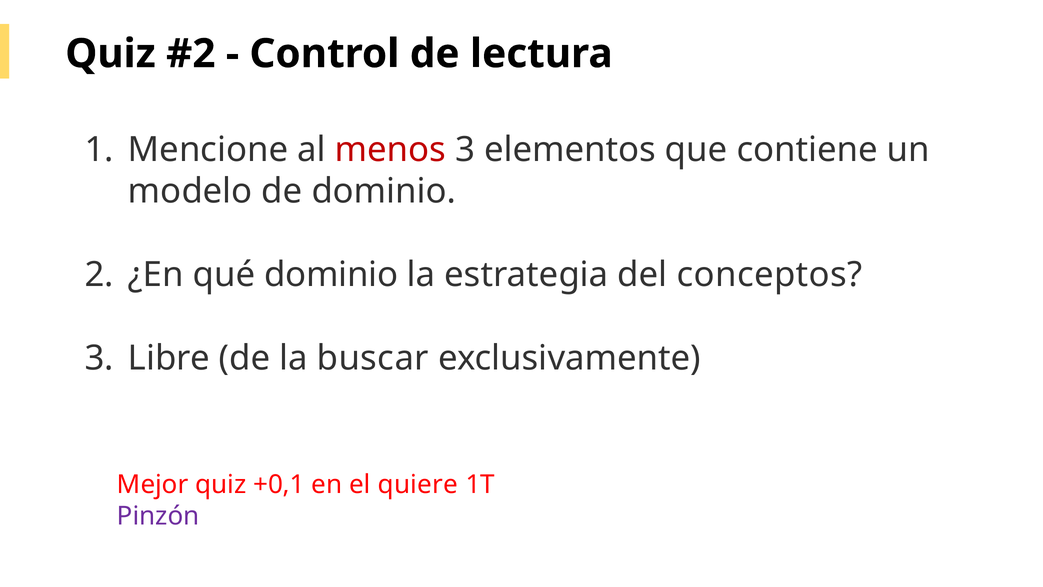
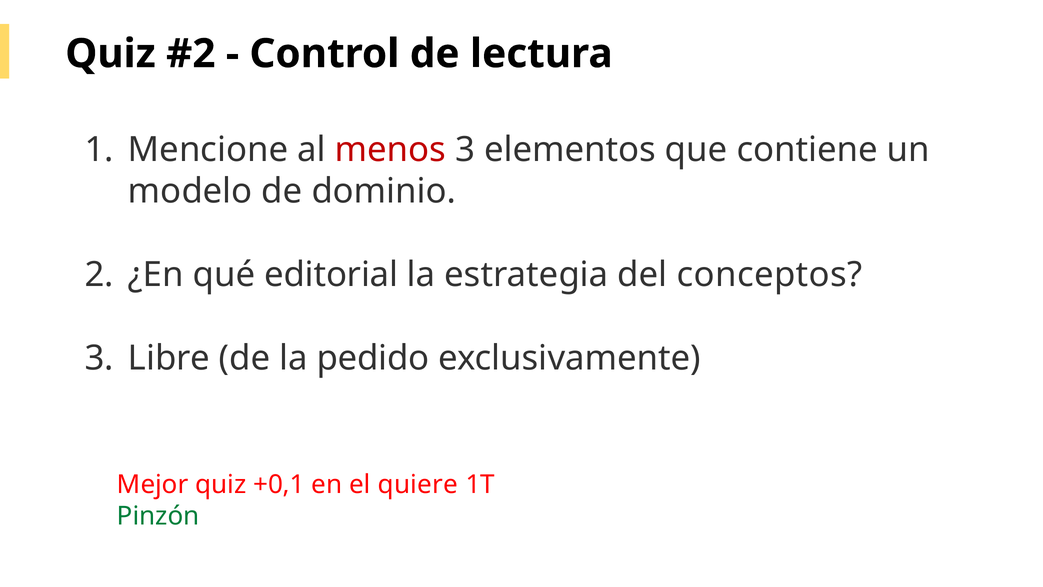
qué dominio: dominio -> editorial (331, 275)
buscar: buscar -> pedido (373, 358)
Pinzón colour: purple -> green (158, 516)
